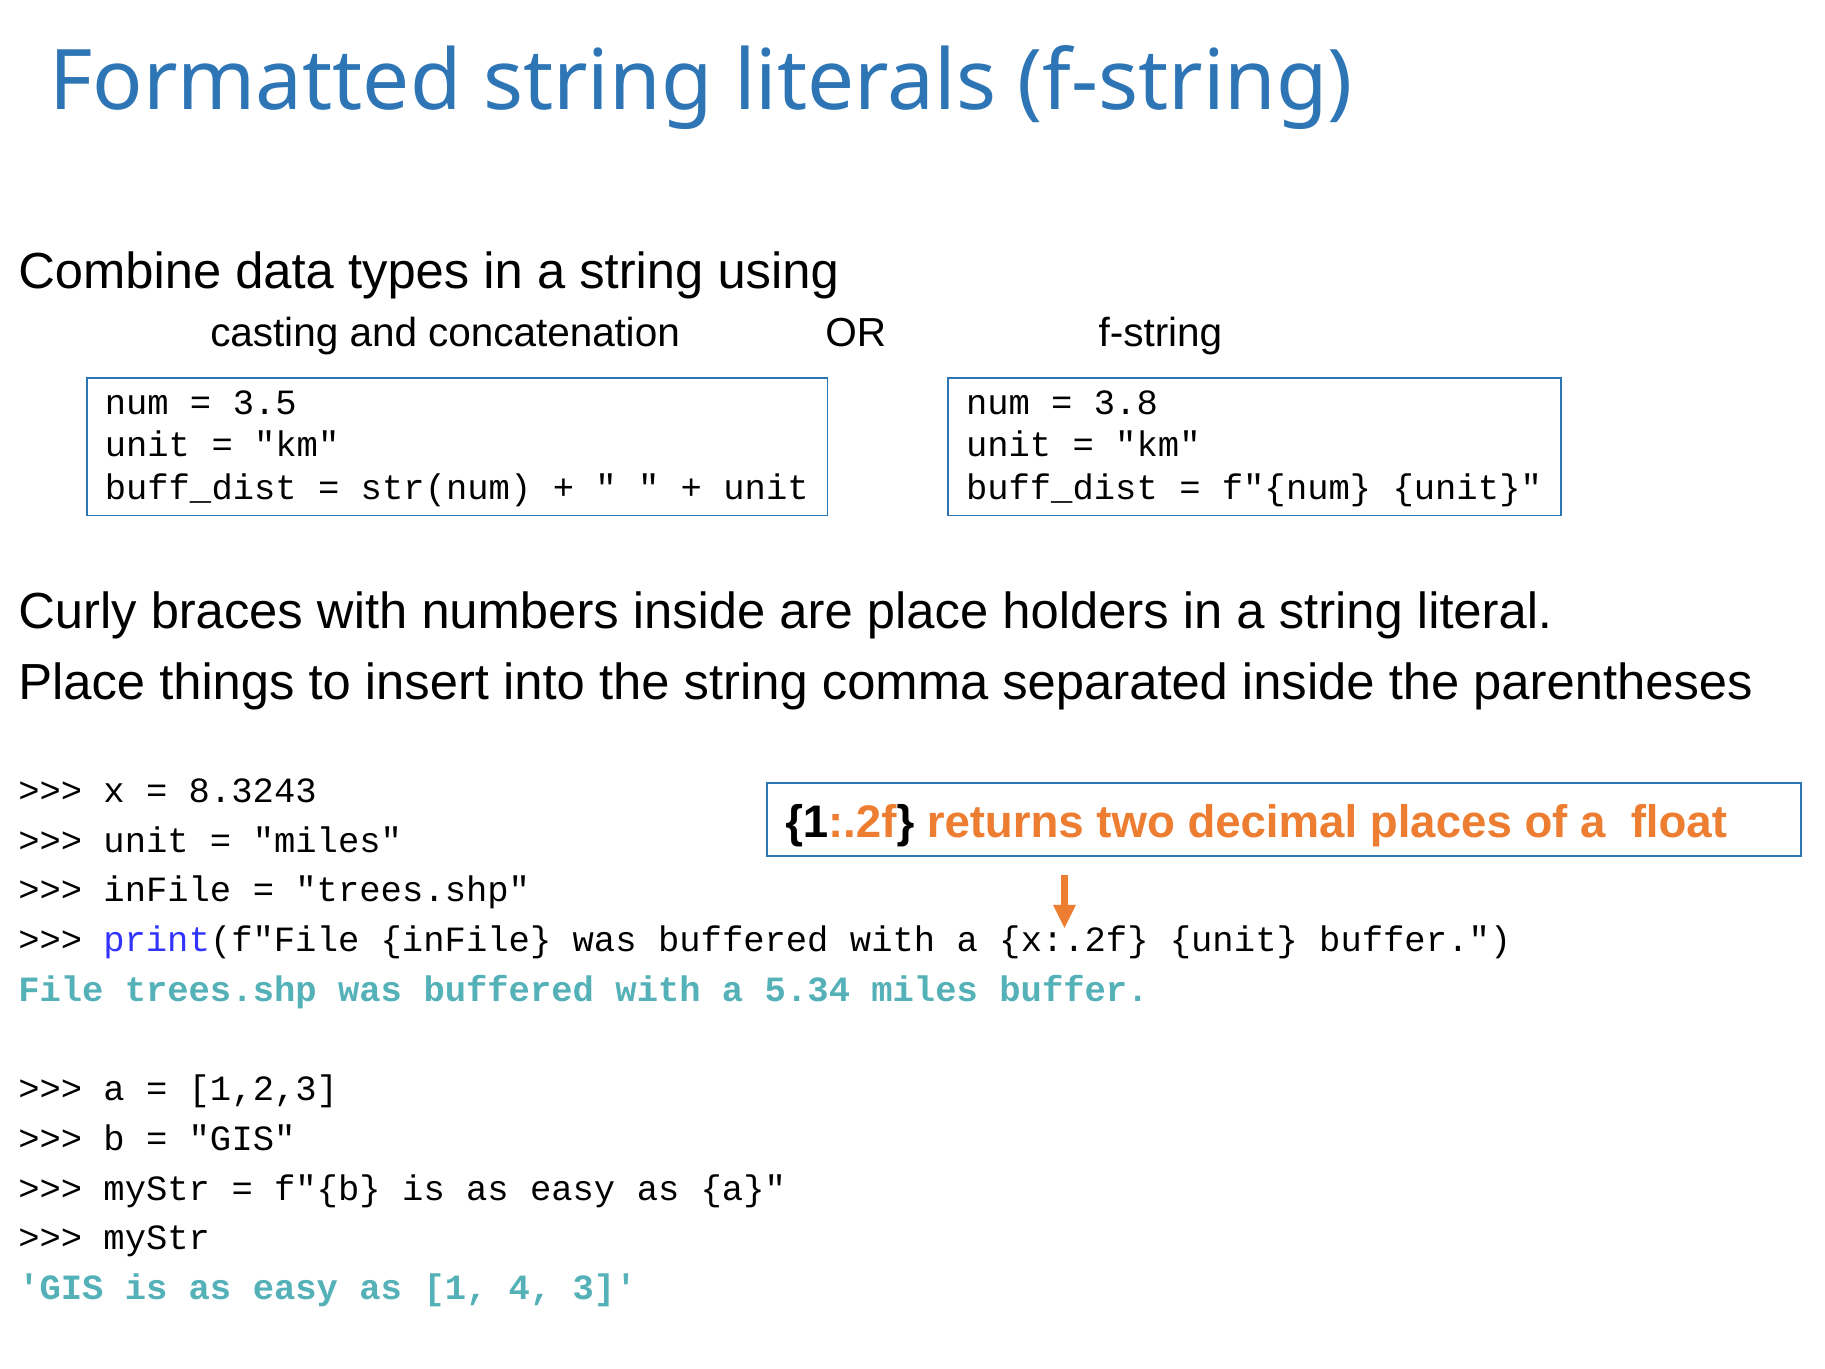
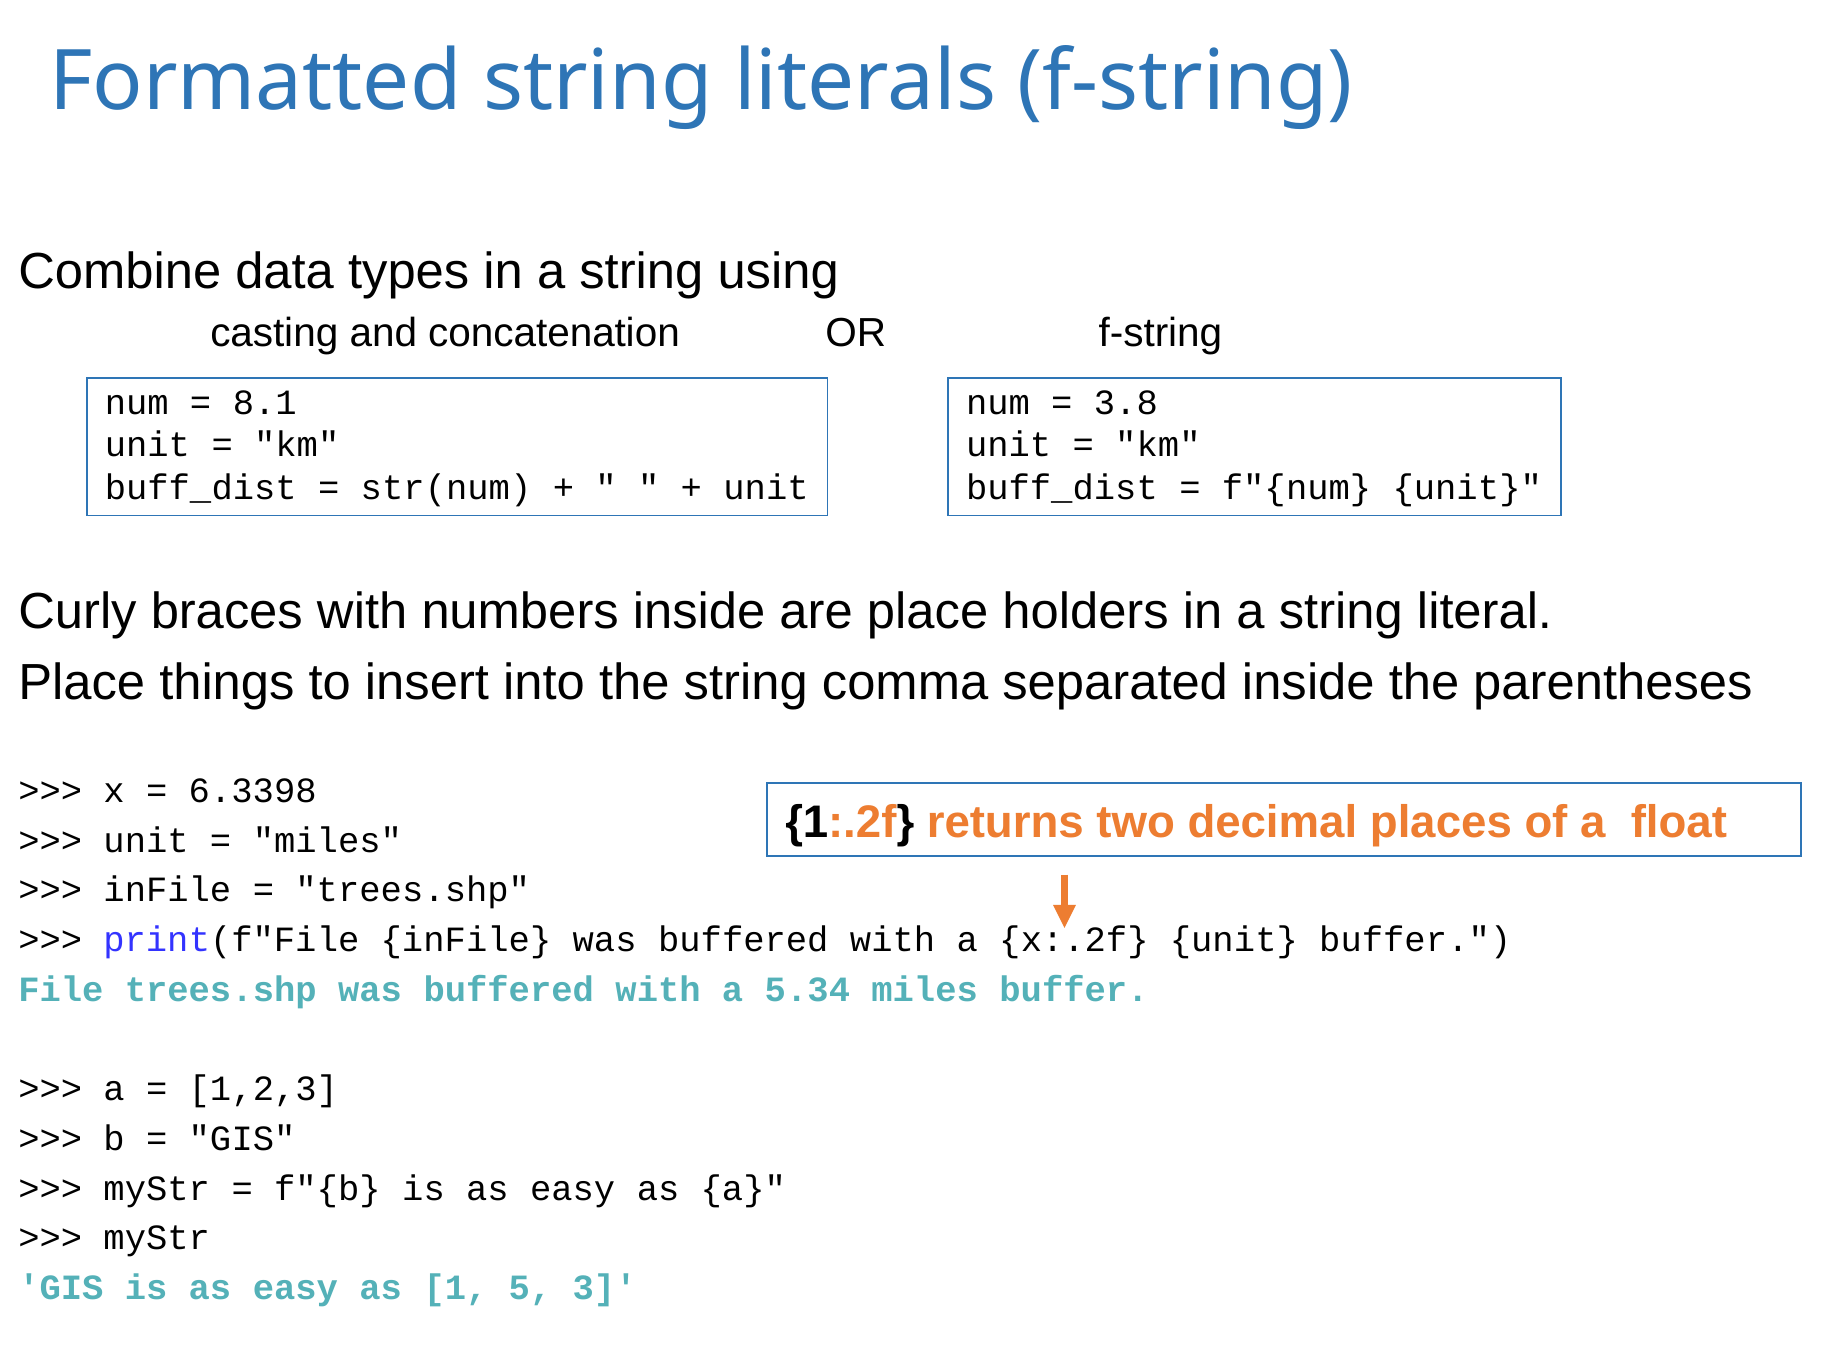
3.5: 3.5 -> 8.1 (265, 403)
8.3243: 8.3243 -> 6.3398 (253, 790)
4: 4 -> 5 (530, 1288)
